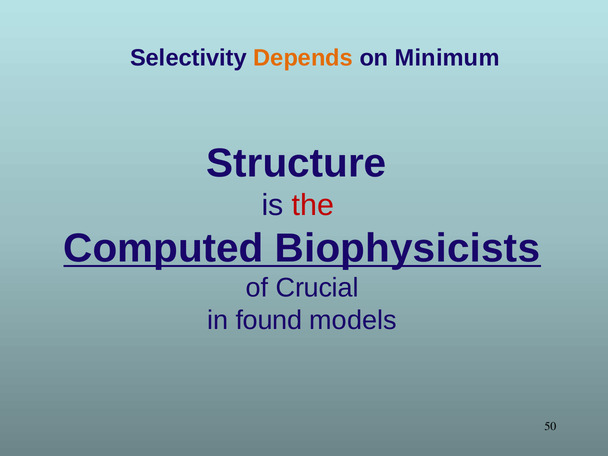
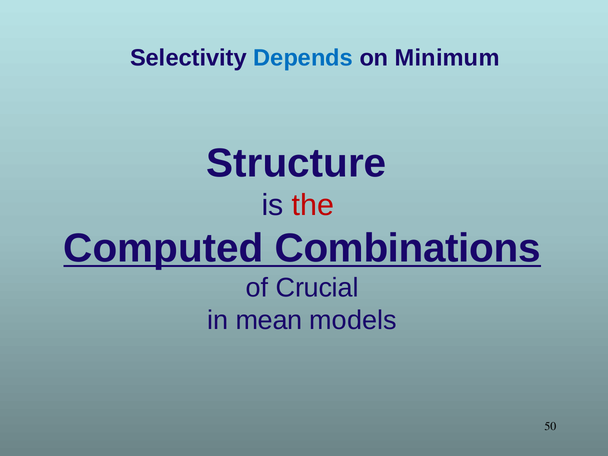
Depends colour: orange -> blue (303, 58)
Biophysicists: Biophysicists -> Combinations (408, 248)
found: found -> mean (269, 320)
